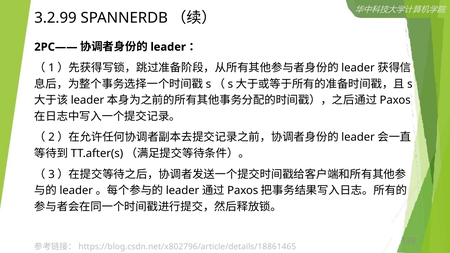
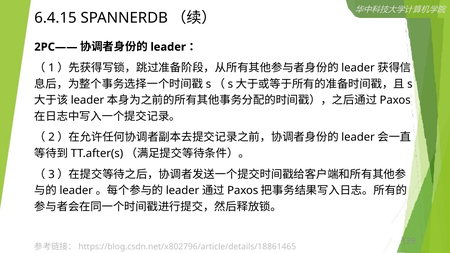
3.2.99: 3.2.99 -> 6.4.15 (55, 18)
